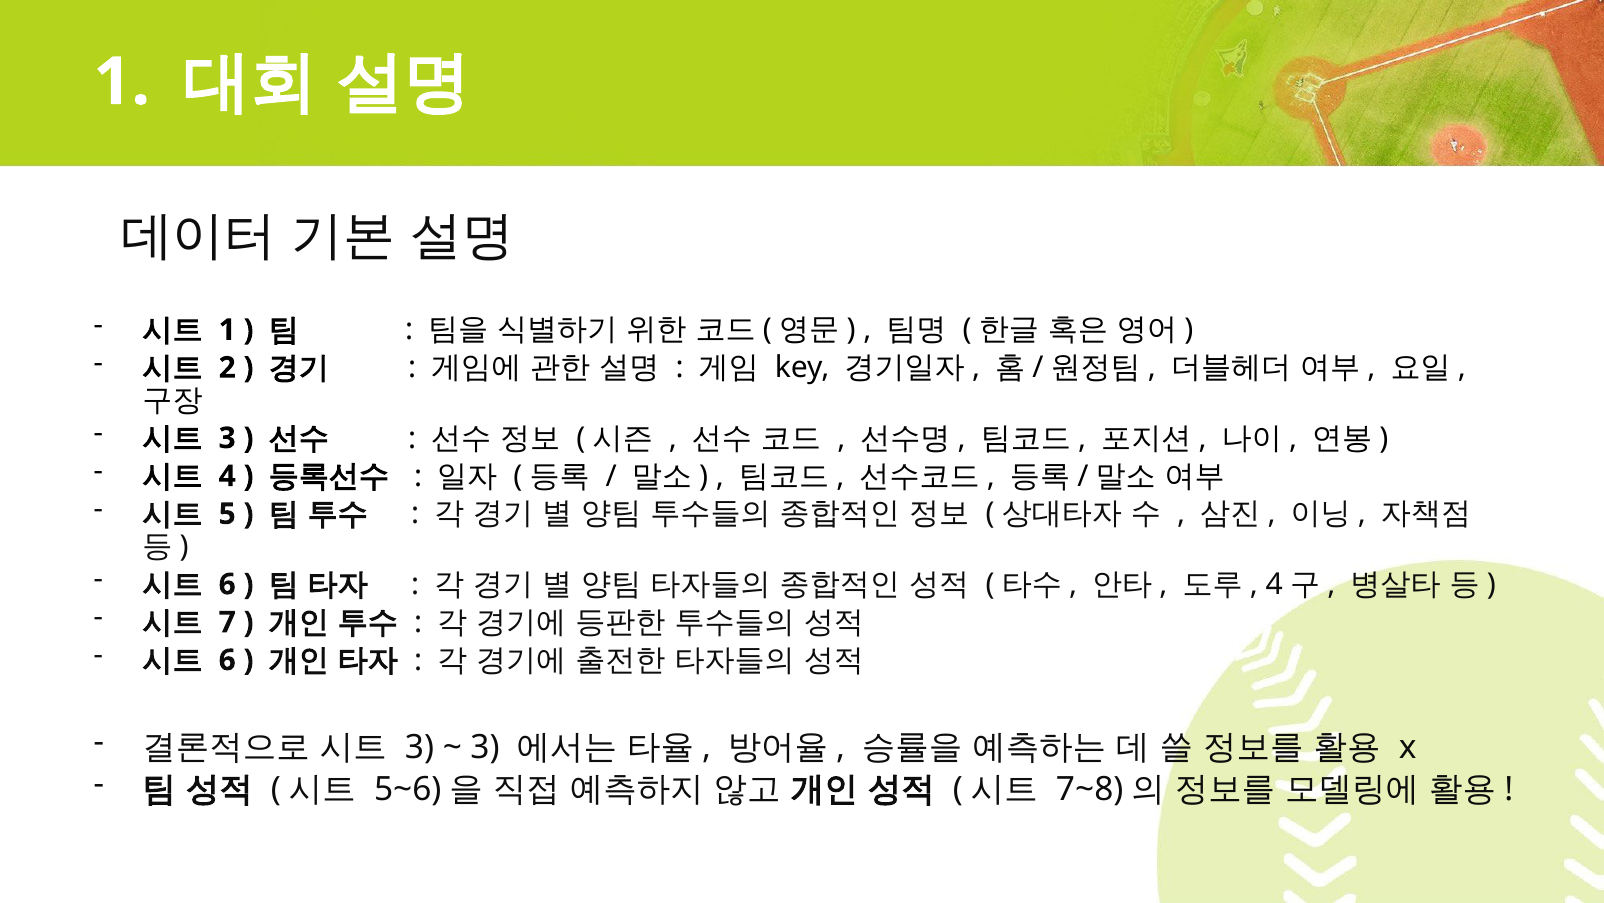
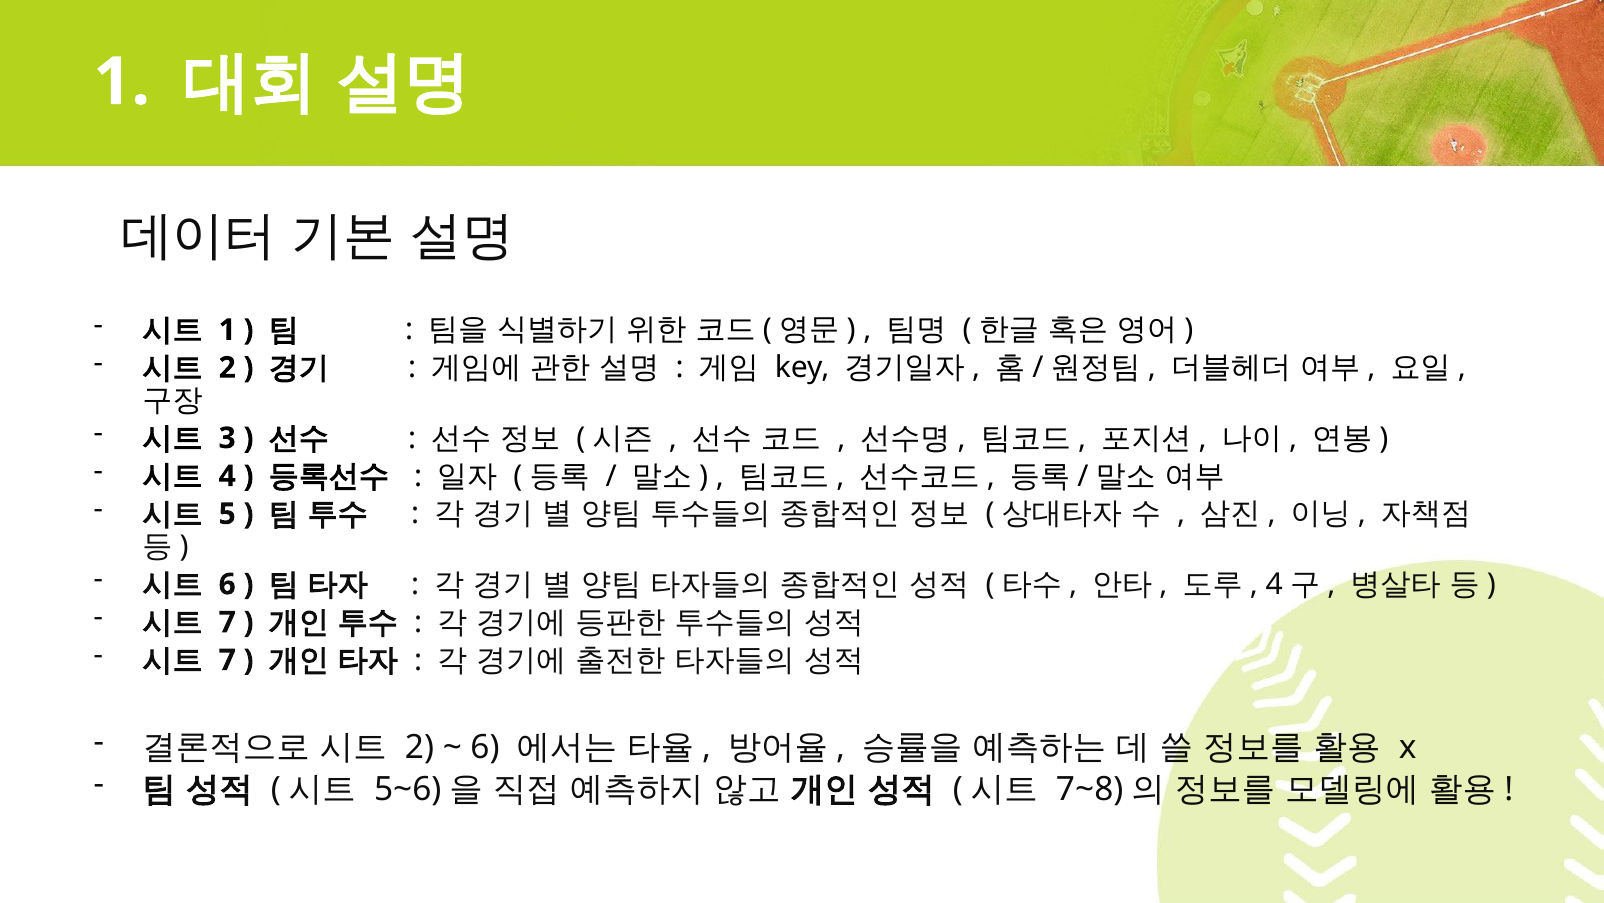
6: 6 -> 7 (227, 660)
3: 3 -> 2 (419, 747)
3: 3 -> 6 (485, 747)
